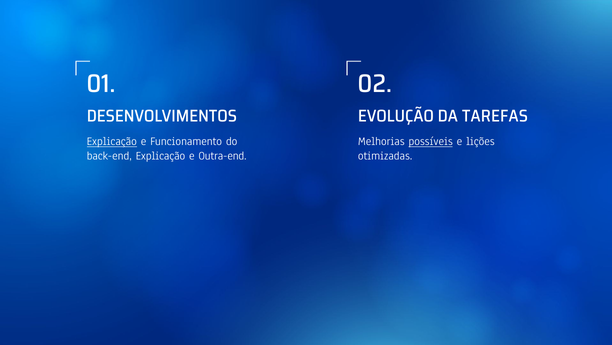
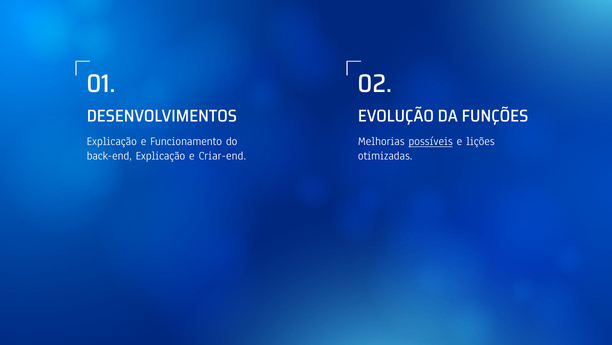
TAREFAS: TAREFAS -> FUNÇÕES (495, 116)
Explicação underline: present -> none (112, 141)
Outra-end: Outra-end -> Criar-end (222, 155)
